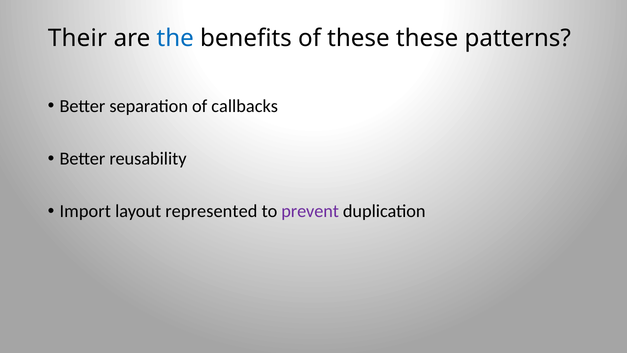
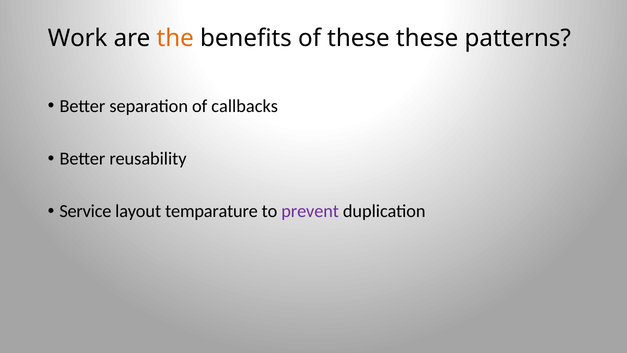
Their: Their -> Work (78, 38)
the colour: blue -> orange (175, 38)
Import: Import -> Service (85, 211)
represented: represented -> temparature (212, 211)
